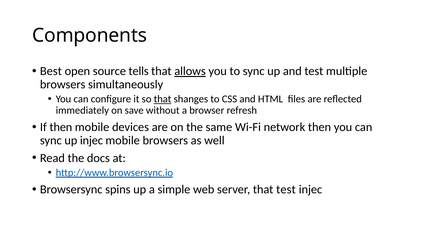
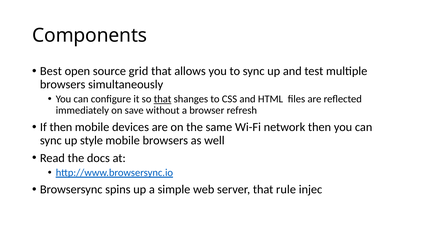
tells: tells -> grid (139, 71)
allows underline: present -> none (190, 71)
up injec: injec -> style (91, 140)
that test: test -> rule (286, 189)
